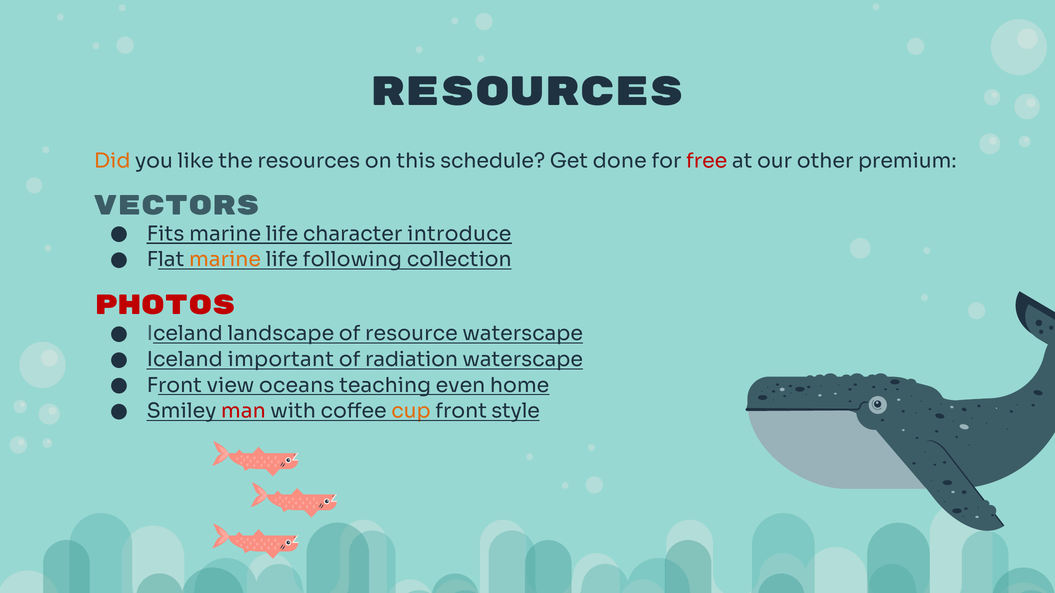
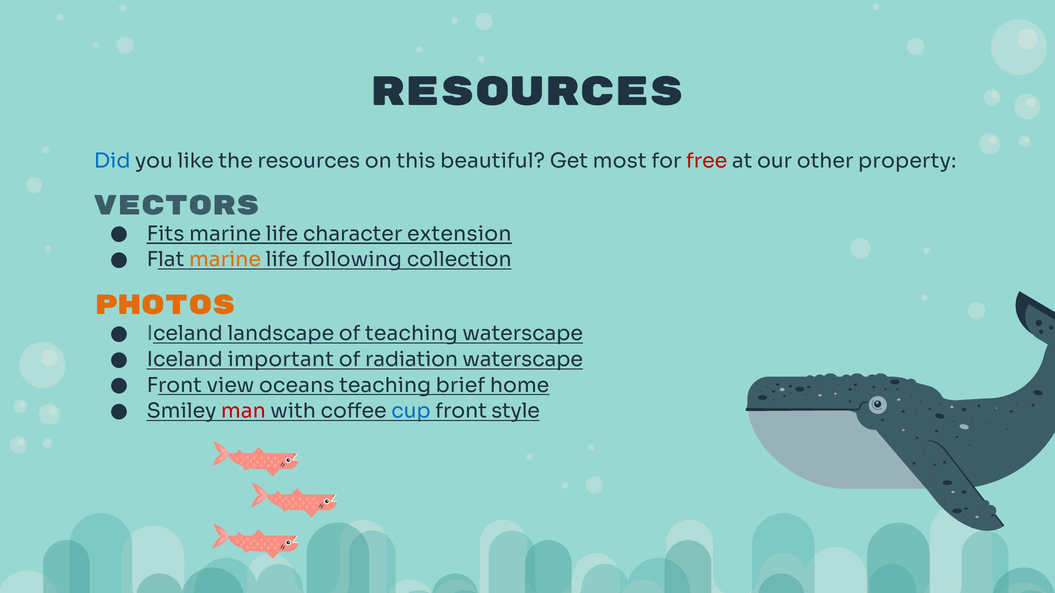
Did colour: orange -> blue (112, 161)
schedule: schedule -> beautiful (493, 161)
done: done -> most (620, 161)
premium: premium -> property (907, 161)
introduce: introduce -> extension (459, 234)
PhotoS colour: red -> orange (165, 305)
of resource: resource -> teaching (411, 334)
even: even -> brief (460, 386)
cup colour: orange -> blue (411, 411)
